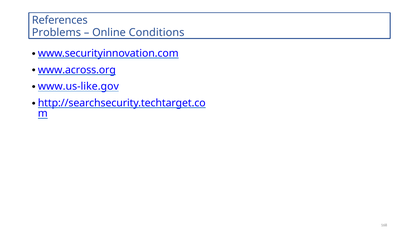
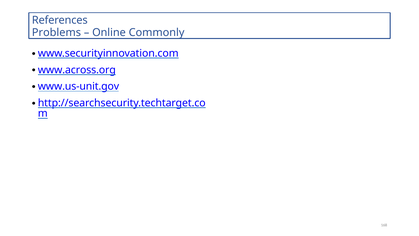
Conditions: Conditions -> Commonly (157, 33)
www.us-like.gov: www.us-like.gov -> www.us-unit.gov (78, 86)
